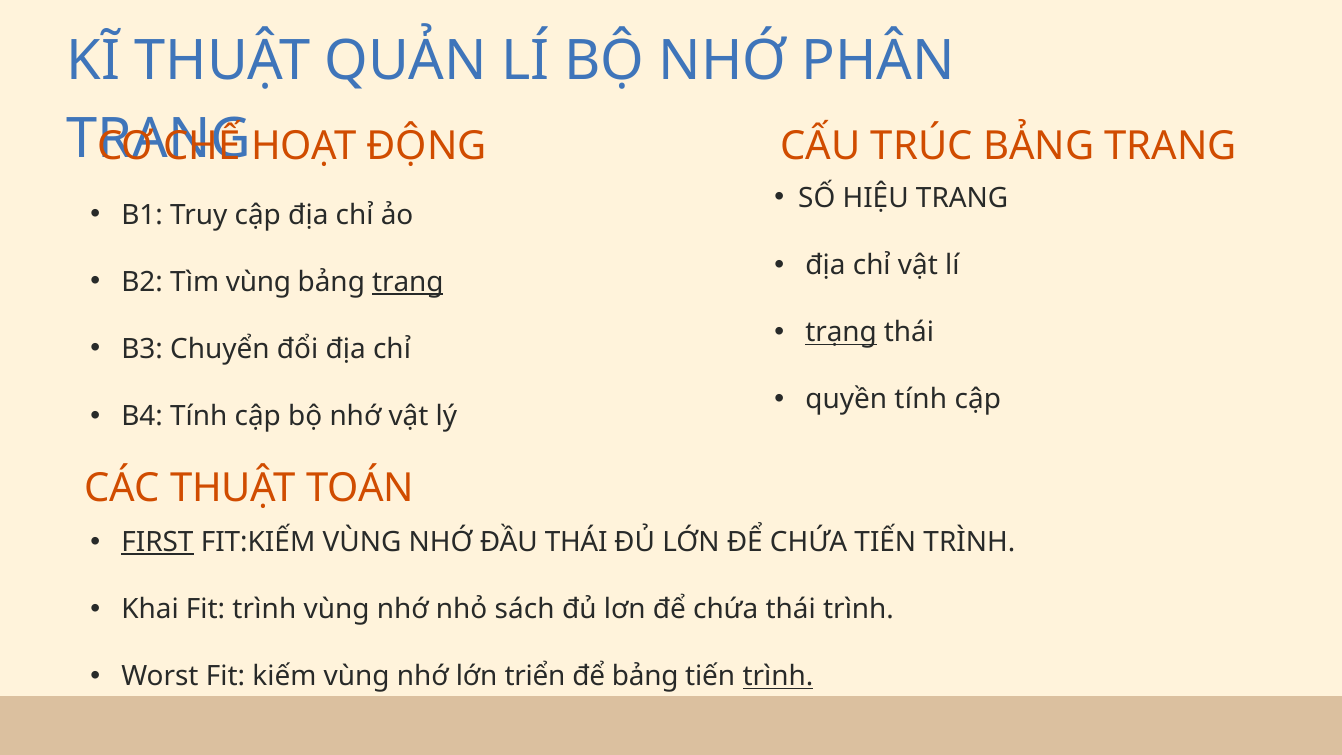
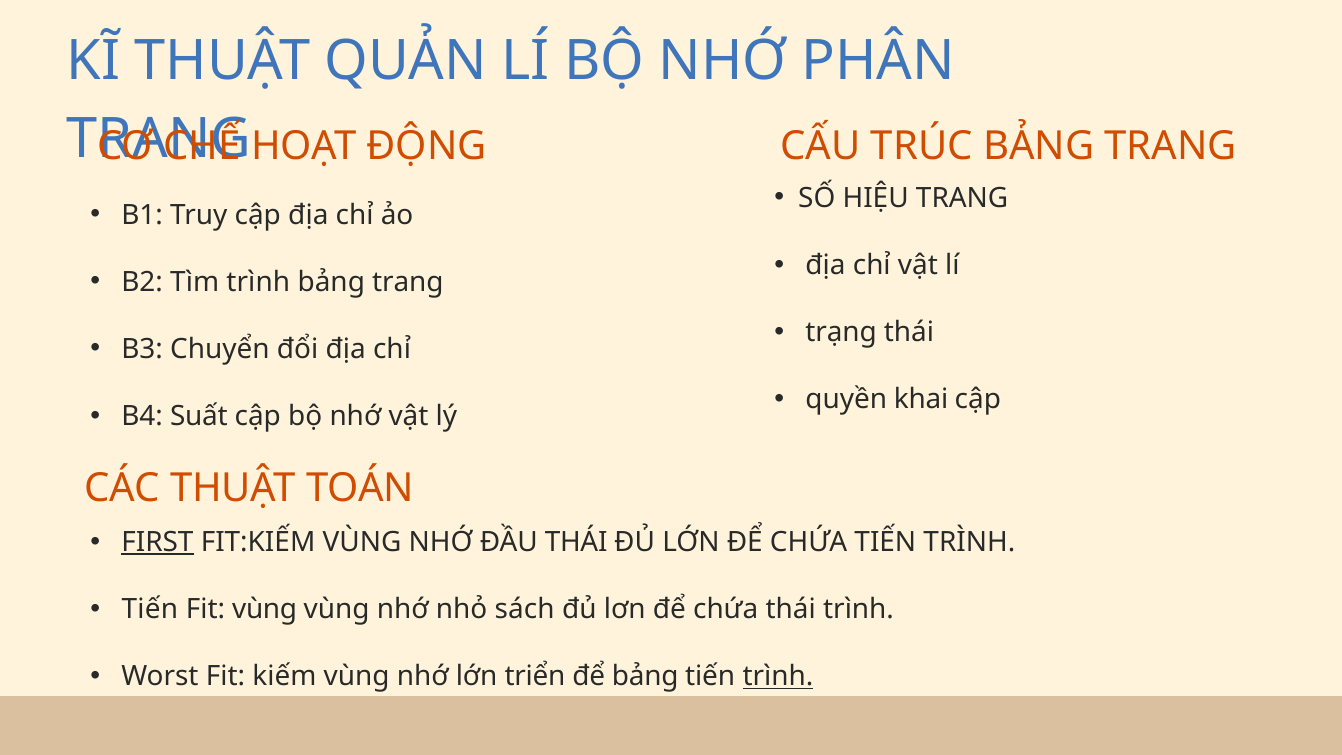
Tìm vùng: vùng -> trình (258, 282)
trang underline: present -> none (408, 282)
trạng underline: present -> none (841, 332)
quyền tính: tính -> khai (921, 399)
B4 Tính: Tính -> Suất (199, 416)
Khai: Khai -> Tiến (150, 609)
Fit trình: trình -> vùng (265, 609)
